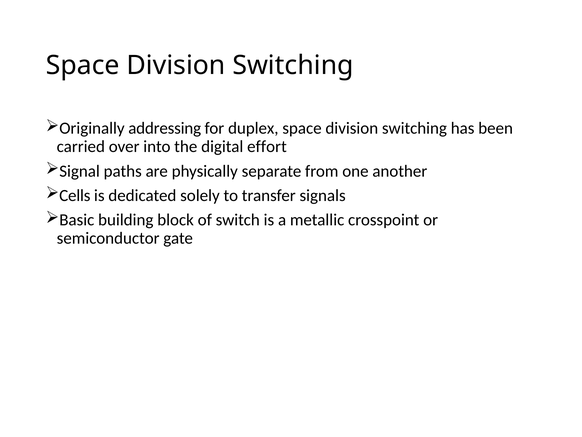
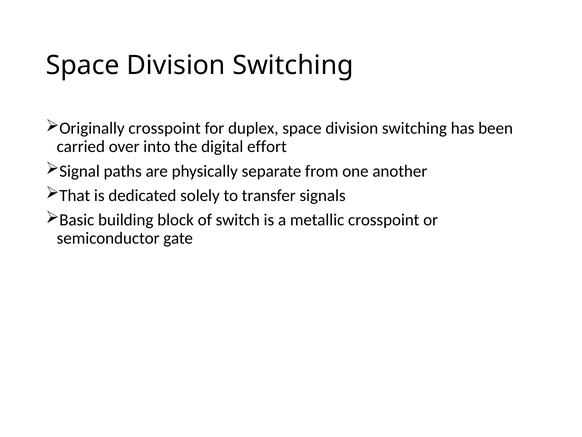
Originally addressing: addressing -> crosspoint (165, 128)
Cells: Cells -> That (75, 195)
